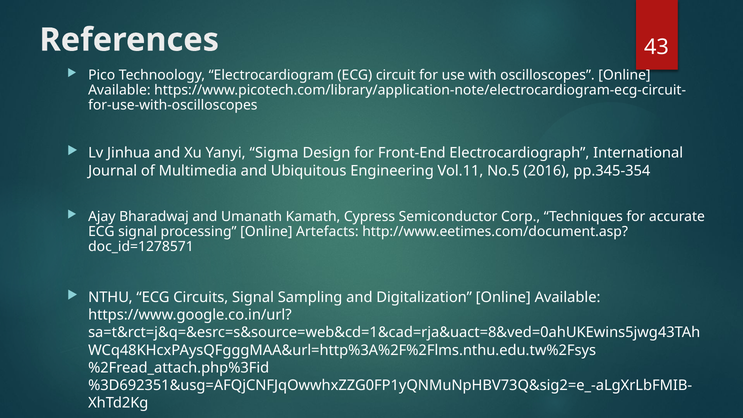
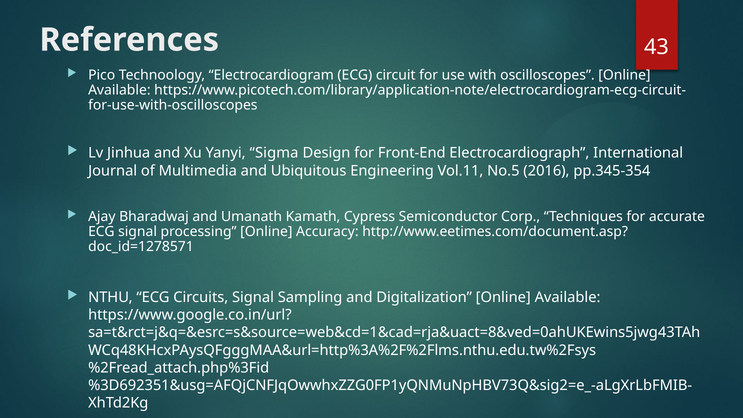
Artefacts: Artefacts -> Accuracy (327, 232)
